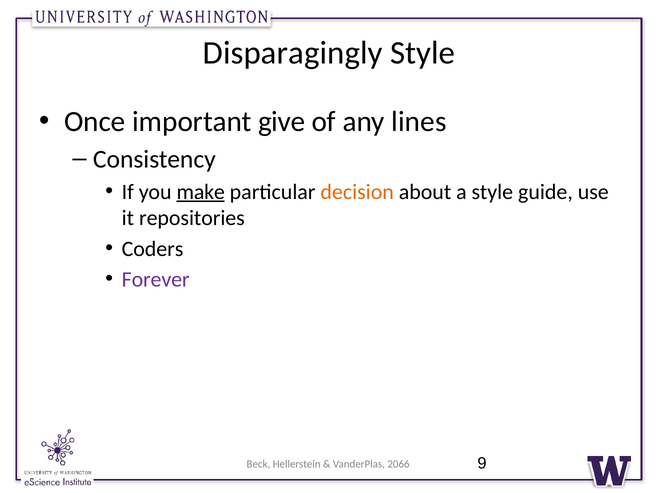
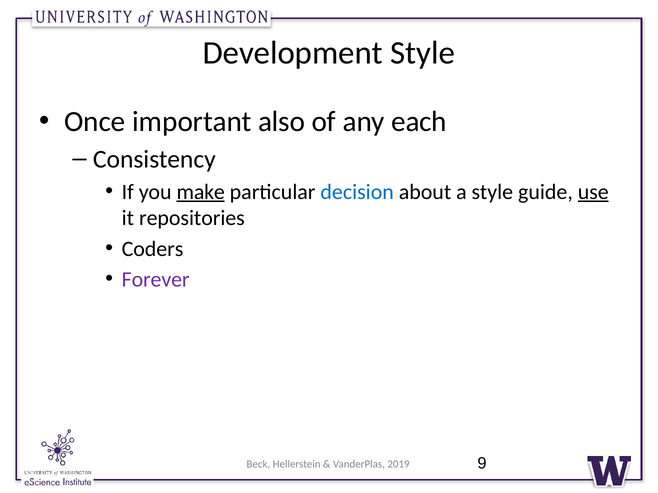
Disparagingly: Disparagingly -> Development (293, 53)
give: give -> also (282, 122)
lines: lines -> each (419, 122)
decision colour: orange -> blue (357, 192)
use underline: none -> present (593, 192)
2066: 2066 -> 2019 (399, 465)
